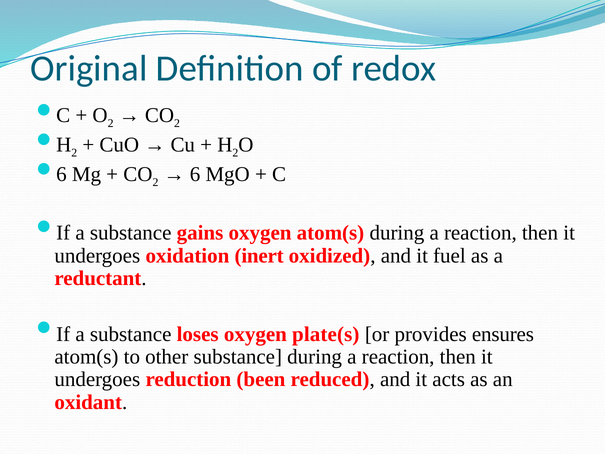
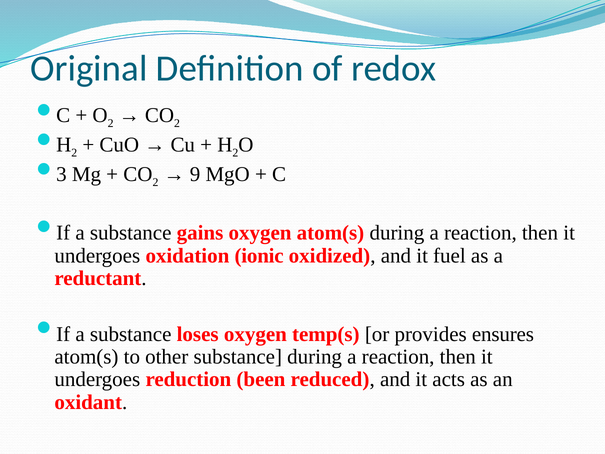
6: 6 -> 3 (61, 174)
6: 6 -> 9 (195, 174)
inert: inert -> ionic (259, 256)
plate(s: plate(s -> temp(s (326, 334)
